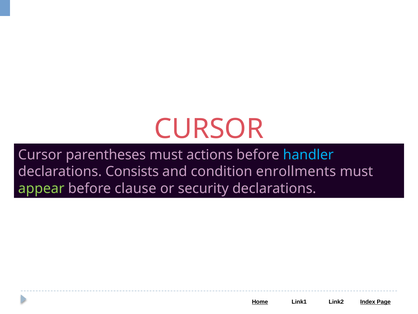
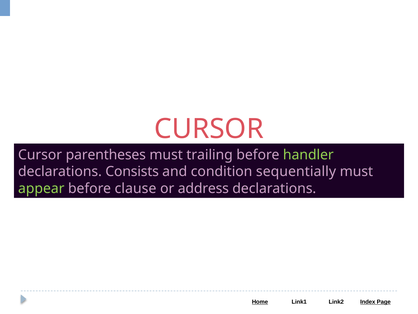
actions: actions -> trailing (210, 155)
handler colour: light blue -> light green (308, 155)
enrollments: enrollments -> sequentially (296, 171)
security: security -> address (203, 188)
